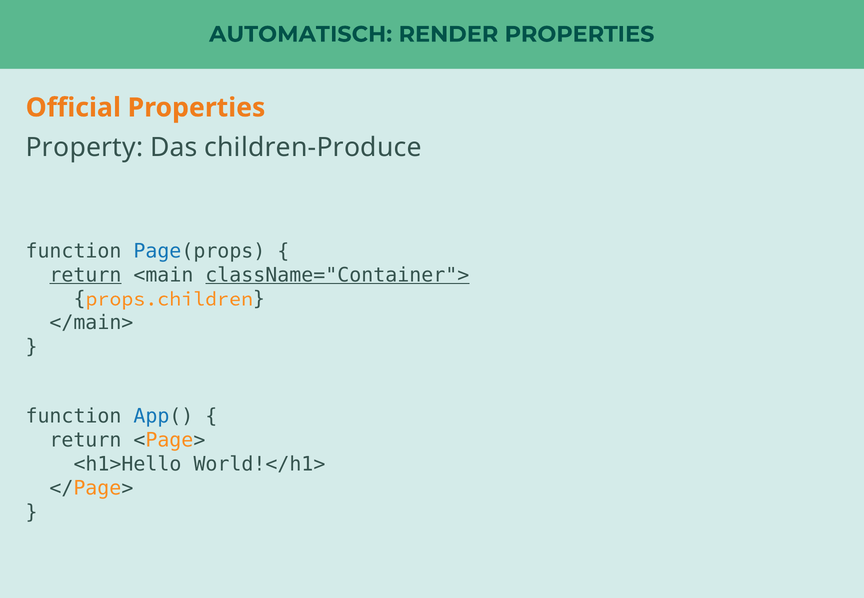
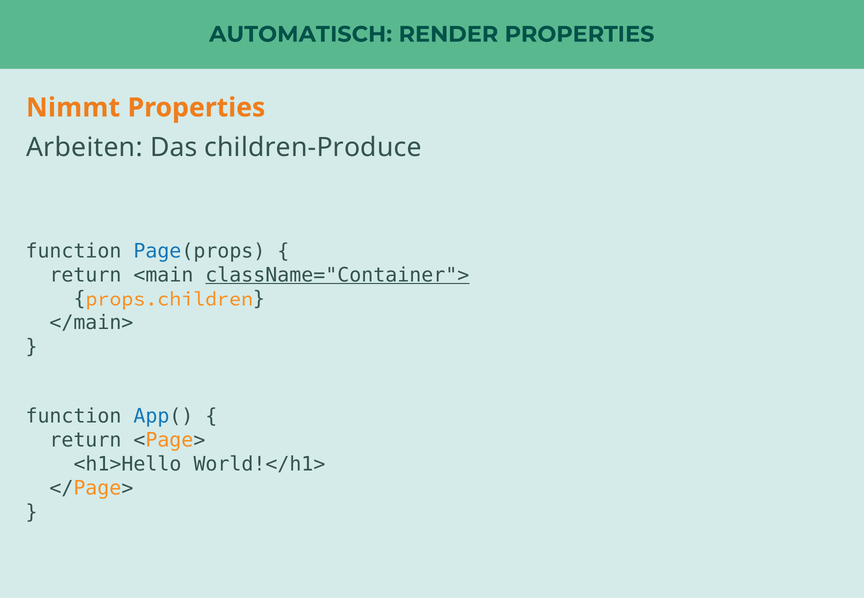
Official: Official -> Nimmt (73, 108)
Property: Property -> Arbeiten (84, 147)
return underline: present -> none (85, 275)
